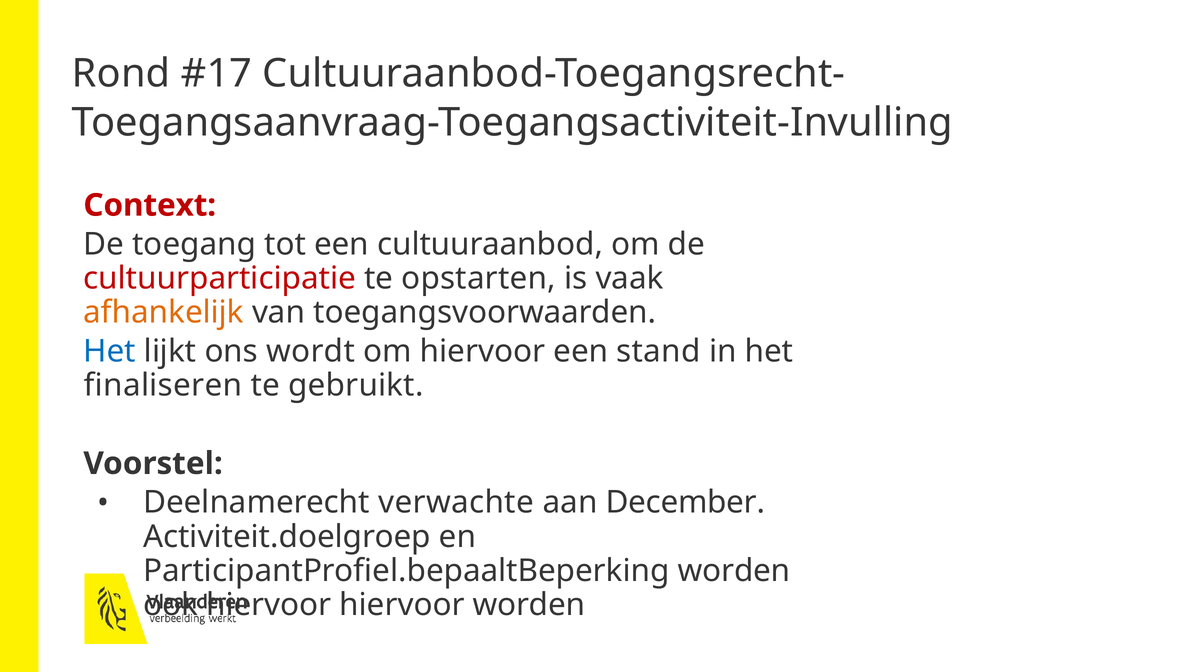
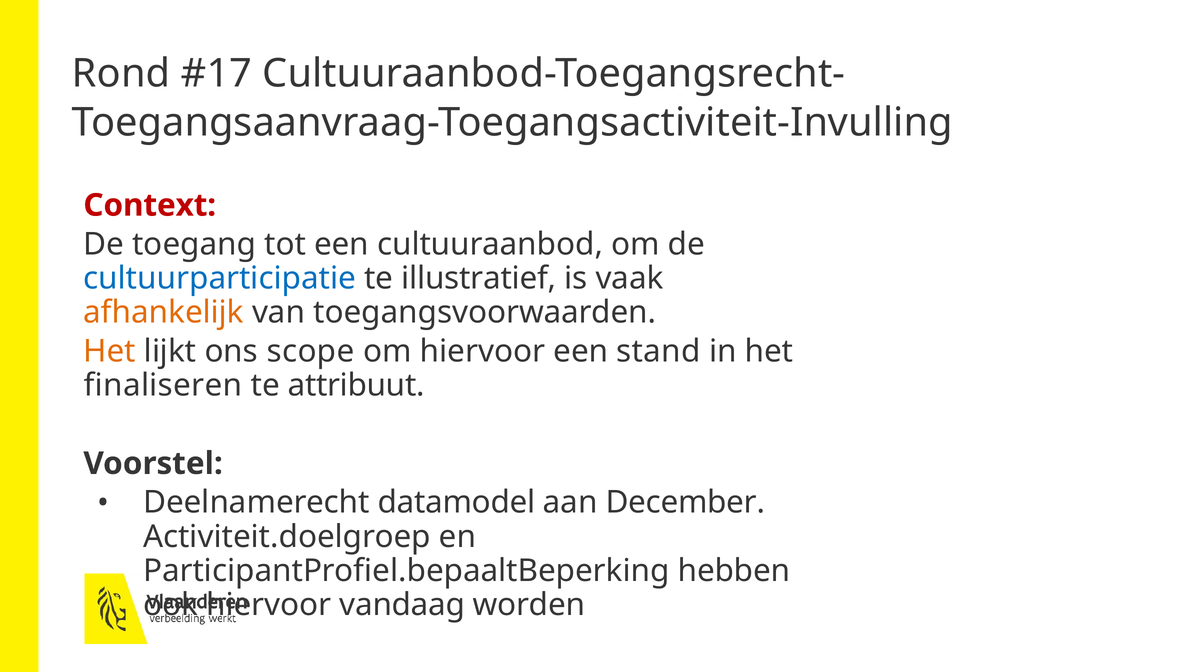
cultuurparticipatie colour: red -> blue (220, 278)
opstarten: opstarten -> illustratief (479, 278)
Het colour: blue -> orange (110, 352)
wordt: wordt -> scope (311, 352)
gebruikt: gebruikt -> attribuut (356, 386)
verwachte: verwachte -> datamodel (457, 503)
ParticipantProfiel.bepaaltBeperking worden: worden -> hebben (734, 571)
hiervoor hiervoor: hiervoor -> vandaag (402, 605)
